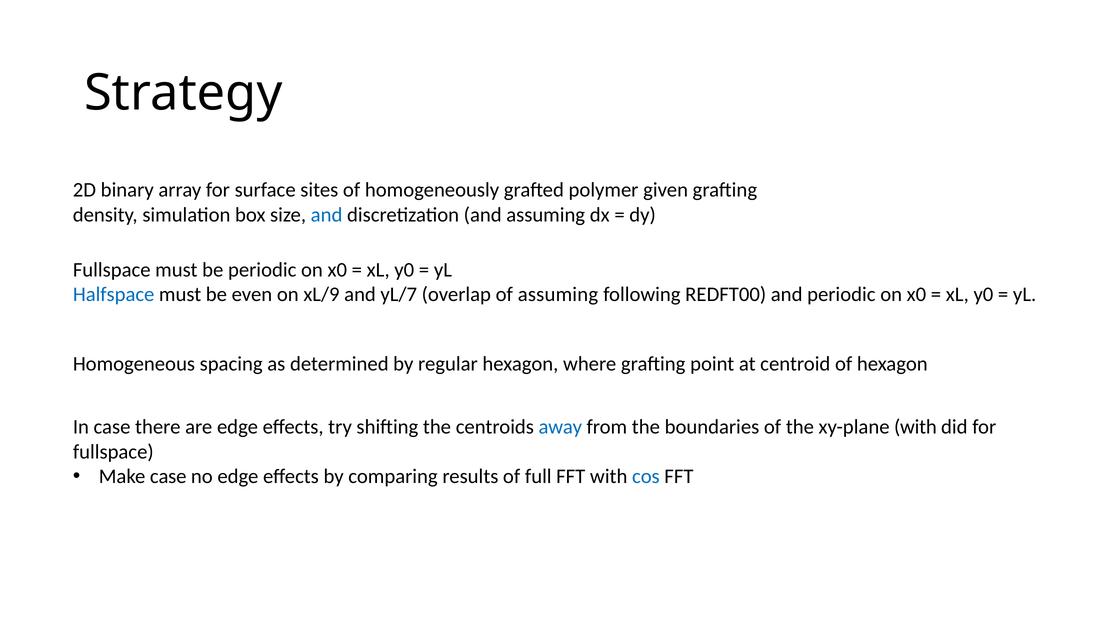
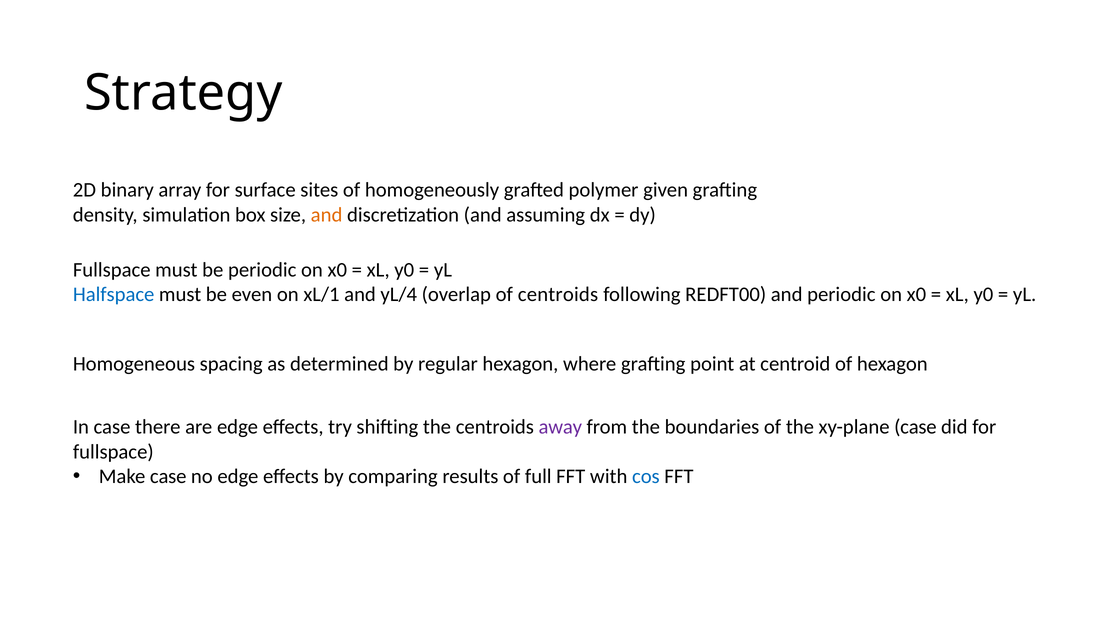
and colour: blue -> orange (327, 215)
xL/9: xL/9 -> xL/1 (321, 294)
yL/7: yL/7 -> yL/4 (399, 294)
of assuming: assuming -> centroids (558, 294)
away colour: blue -> purple (560, 427)
xy-plane with: with -> case (915, 427)
